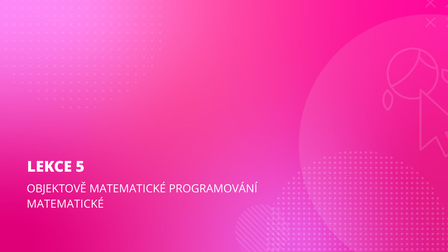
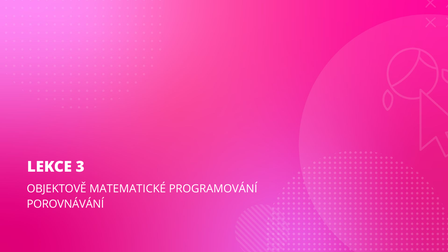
5: 5 -> 3 (80, 167)
MATEMATICKÉ: MATEMATICKÉ -> POROVNÁVÁNÍ (65, 204)
